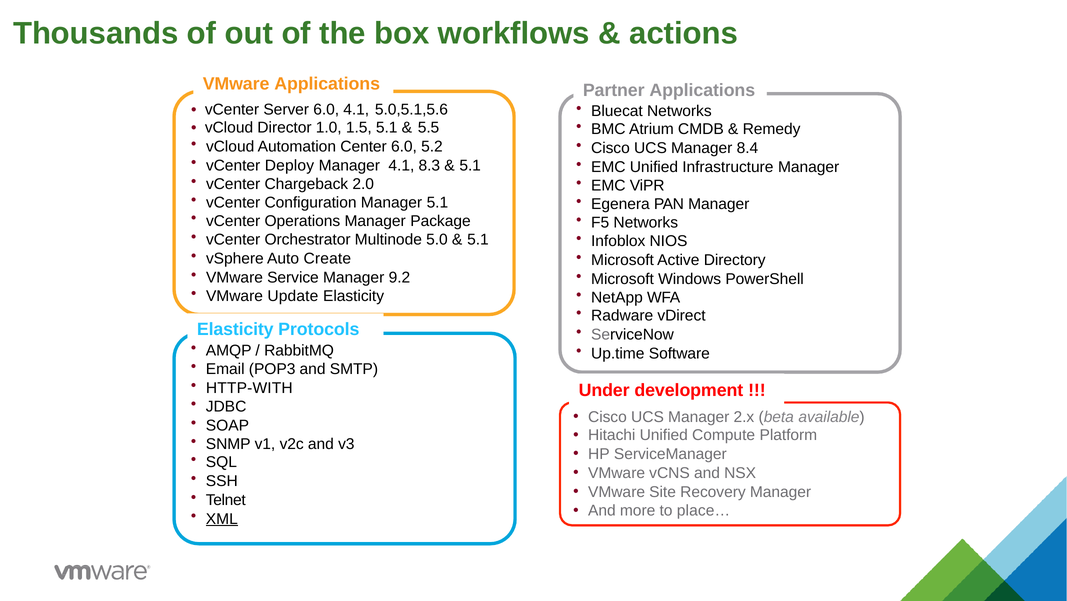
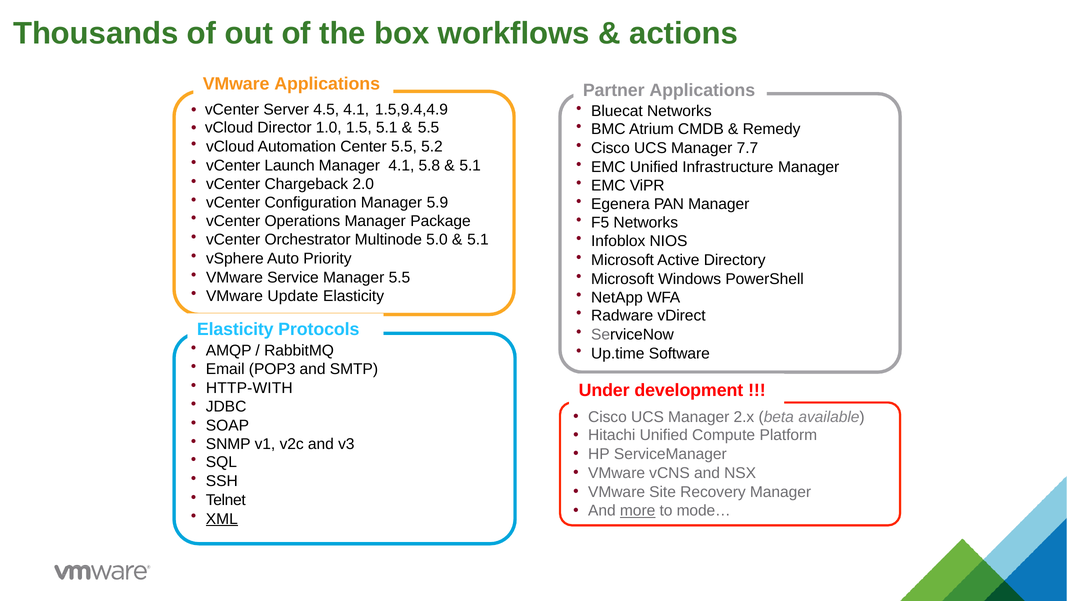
Server 6.0: 6.0 -> 4.5 (326, 109)
5.0,5.1,5.6: 5.0,5.1,5.6 -> 1.5,9.4,4.9 (411, 109)
Center 6.0: 6.0 -> 5.5 (404, 146)
8.4: 8.4 -> 7.7 (747, 148)
Deploy: Deploy -> Launch (290, 165)
8.3: 8.3 -> 5.8 (429, 165)
Manager 5.1: 5.1 -> 5.9 (437, 203)
Create: Create -> Priority (327, 259)
Manager 9.2: 9.2 -> 5.5 (399, 277)
more underline: none -> present (638, 511)
place…: place… -> mode… (704, 511)
